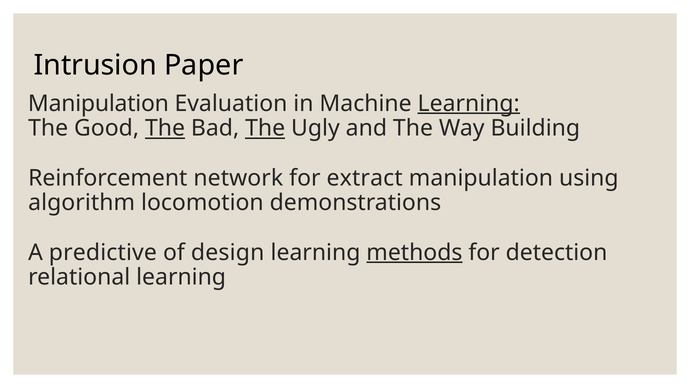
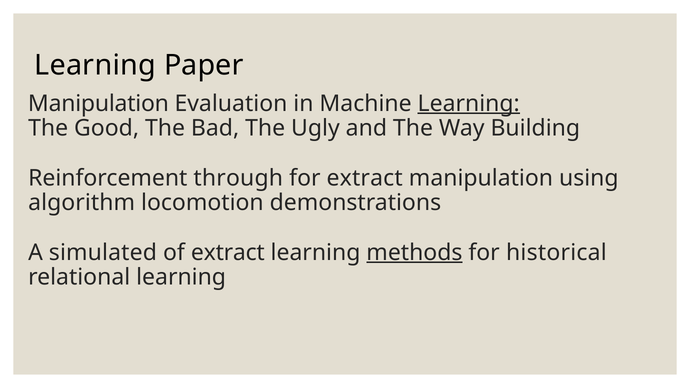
Intrusion: Intrusion -> Learning (95, 65)
The underline: present -> none (165, 128)
The underline: present -> none (265, 128)
network: network -> through (238, 178)
predictive: predictive -> simulated (103, 253)
of design: design -> extract (228, 253)
detection: detection -> historical (556, 253)
